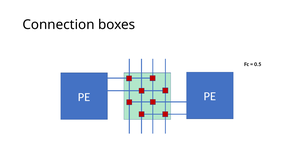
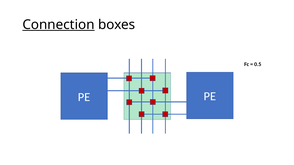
Connection underline: none -> present (58, 25)
